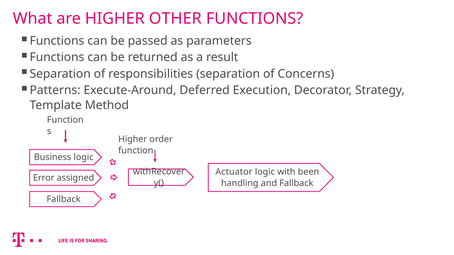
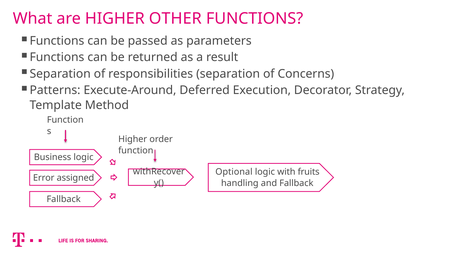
Actuator: Actuator -> Optional (234, 172)
been: been -> fruits (309, 172)
